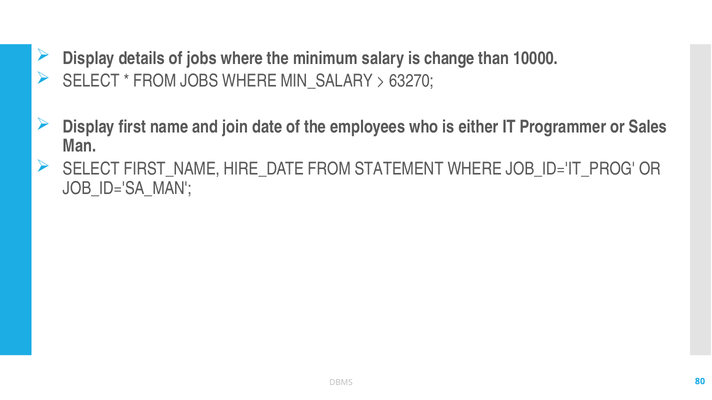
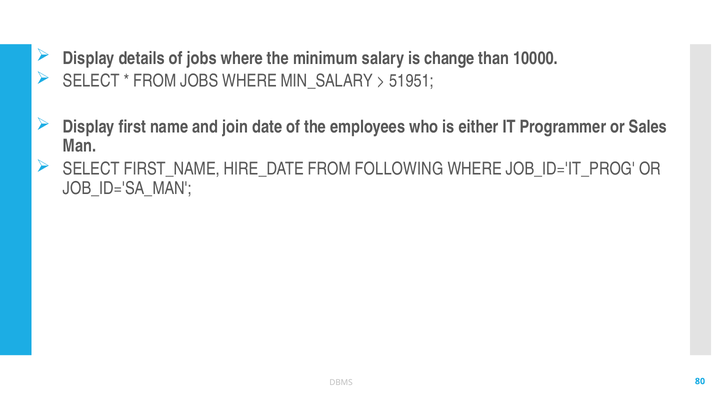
63270: 63270 -> 51951 (412, 81)
STATEMENT: STATEMENT -> FOLLOWING (399, 169)
